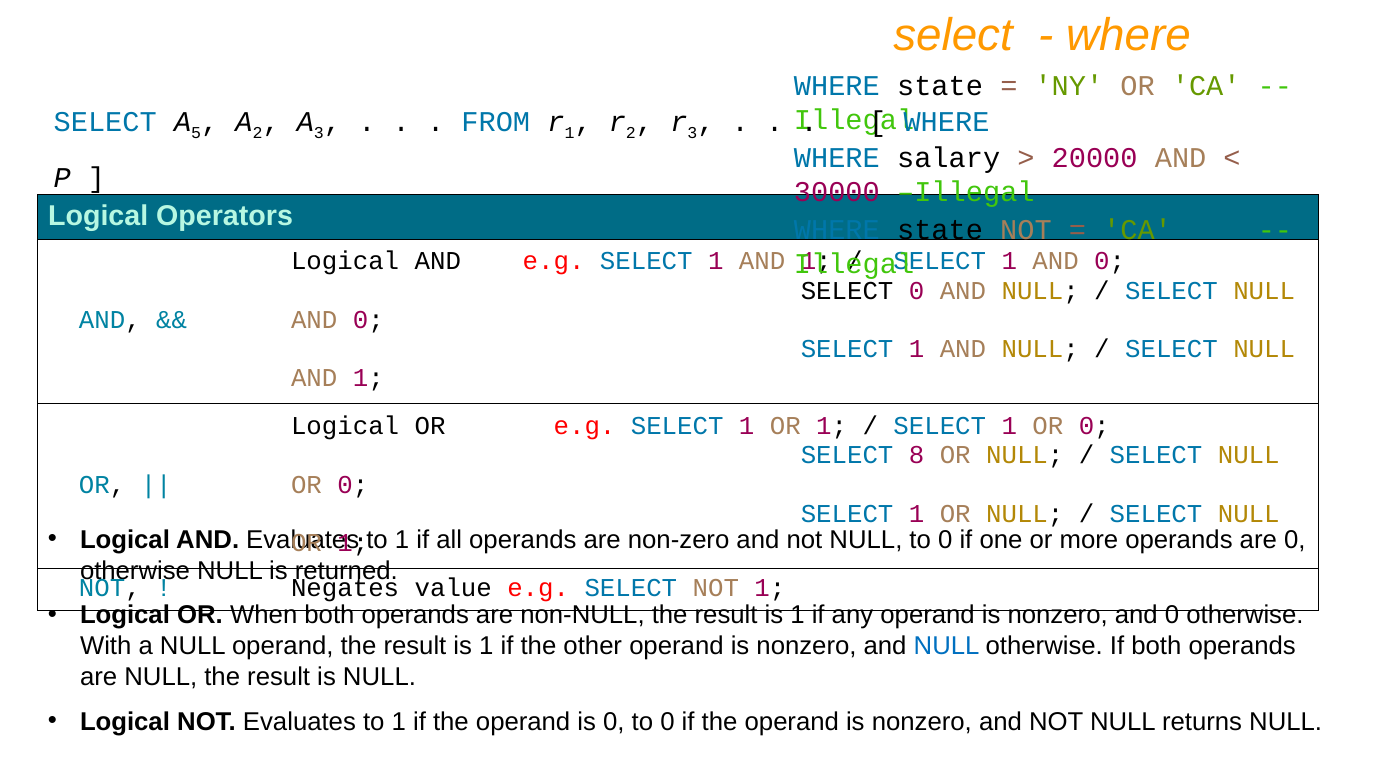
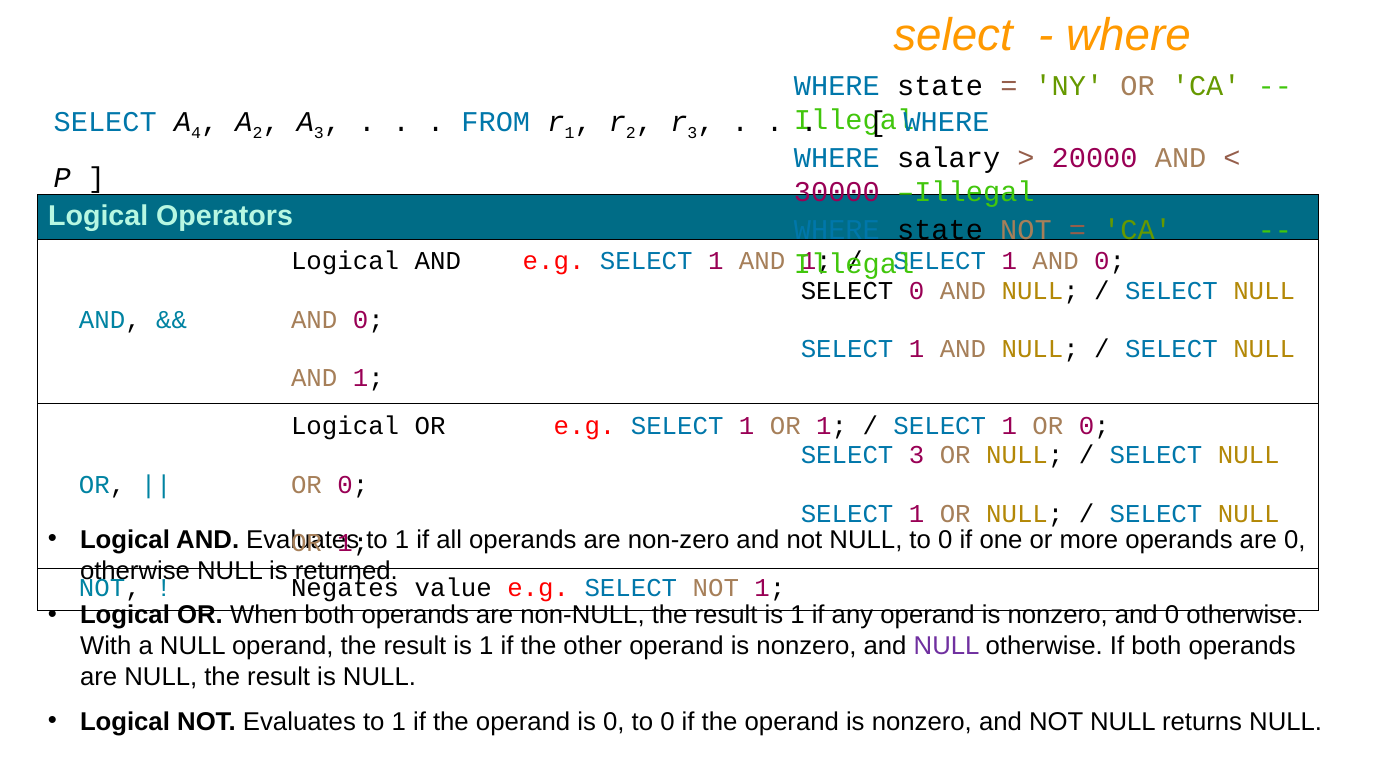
5: 5 -> 4 (196, 133)
SELECT 8: 8 -> 3 (917, 456)
NULL colour: blue -> purple (947, 646)
